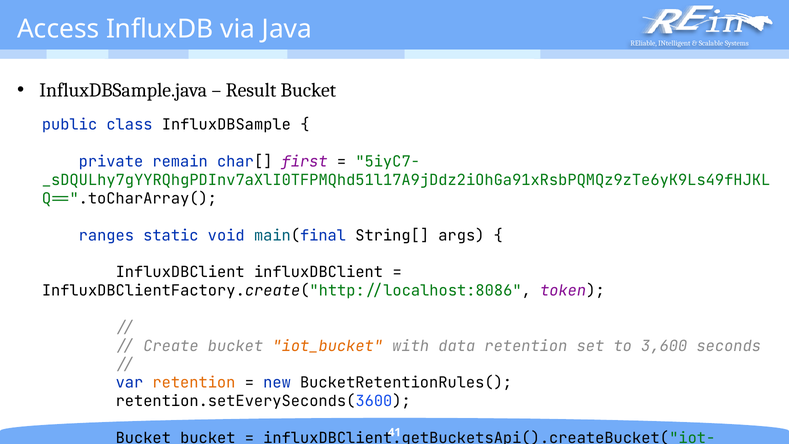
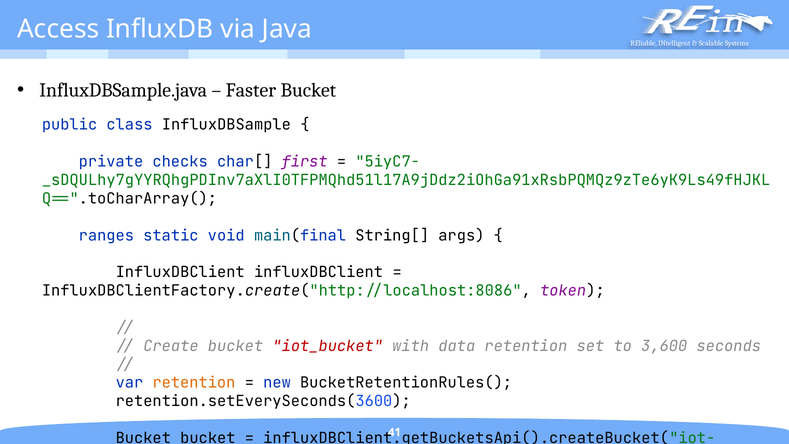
Result: Result -> Faster (251, 90)
remain: remain -> checks (180, 162)
iot_bucket colour: orange -> red (328, 346)
